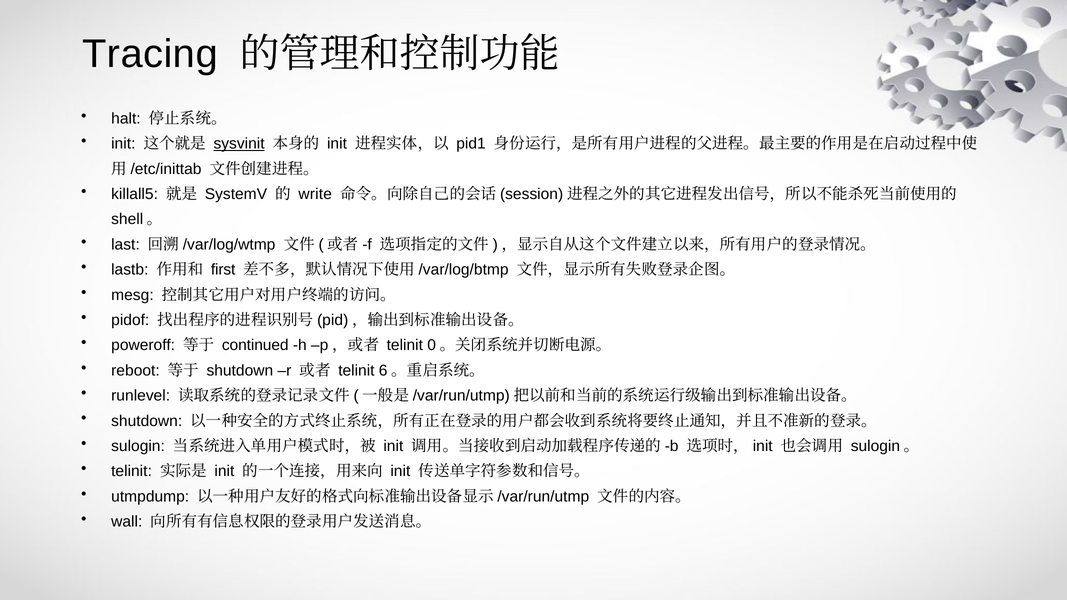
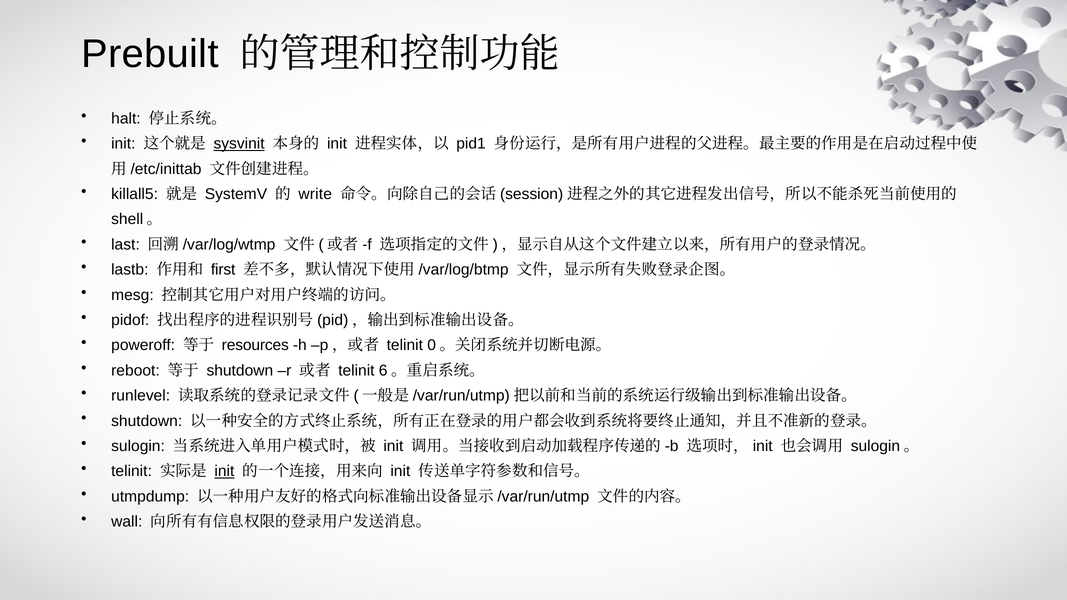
Tracing: Tracing -> Prebuilt (150, 54)
continued: continued -> resources (255, 345)
init underline: none -> present (224, 471)
